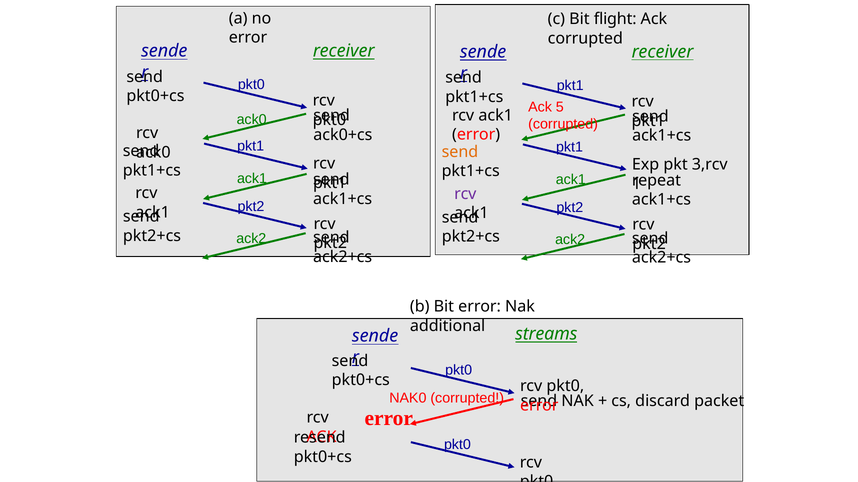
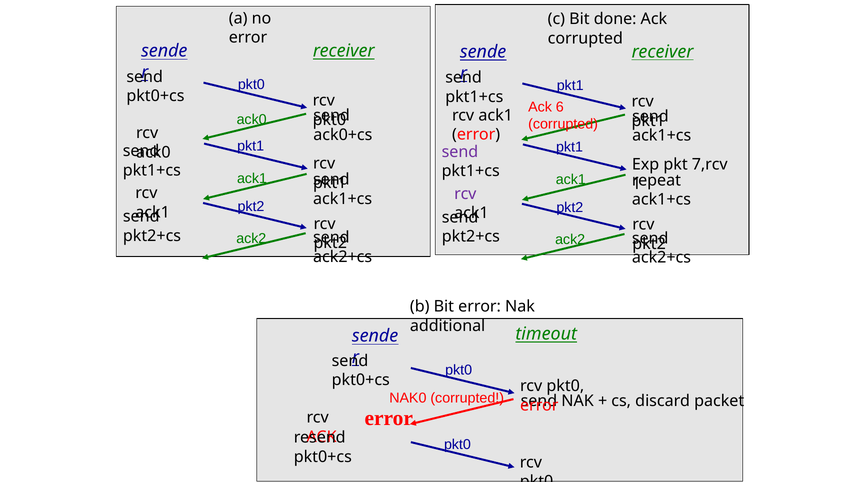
flight: flight -> done (615, 19)
5: 5 -> 6 (560, 107)
send colour: orange -> purple (460, 152)
3,rcv: 3,rcv -> 7,rcv (710, 165)
streams: streams -> timeout (546, 334)
